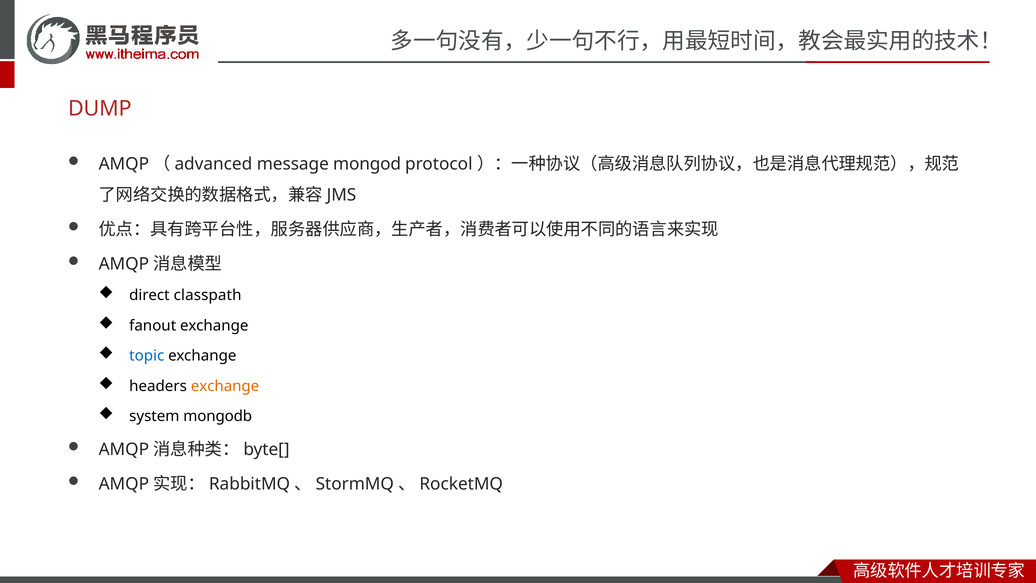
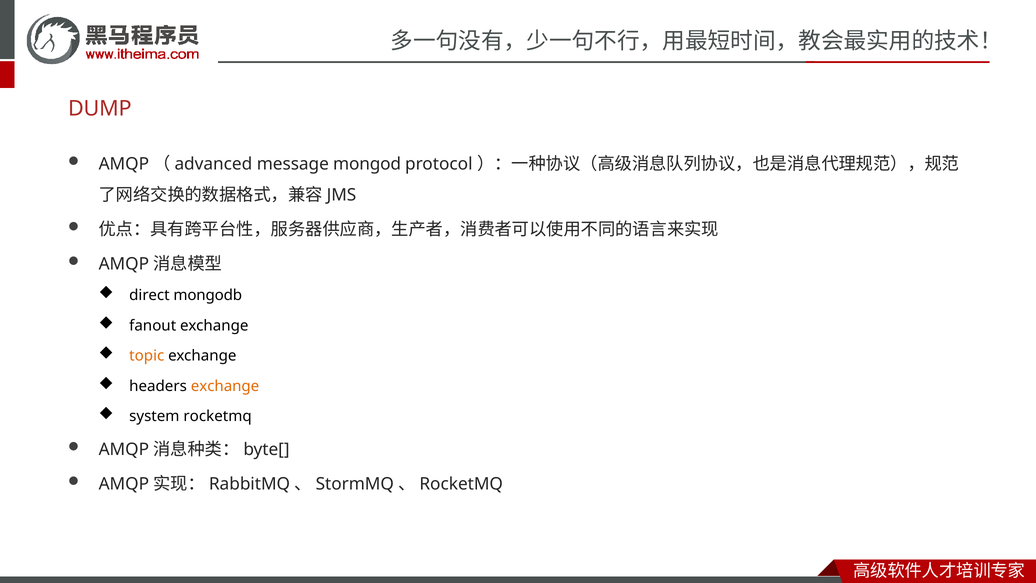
classpath: classpath -> mongodb (208, 295)
topic colour: blue -> orange (147, 356)
mongodb: mongodb -> rocketmq (218, 416)
